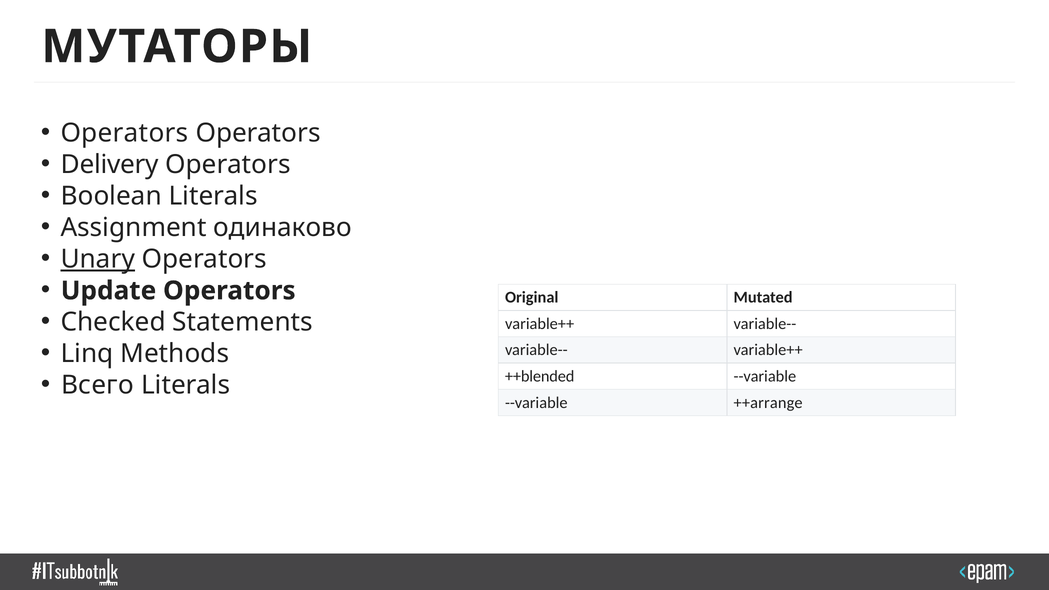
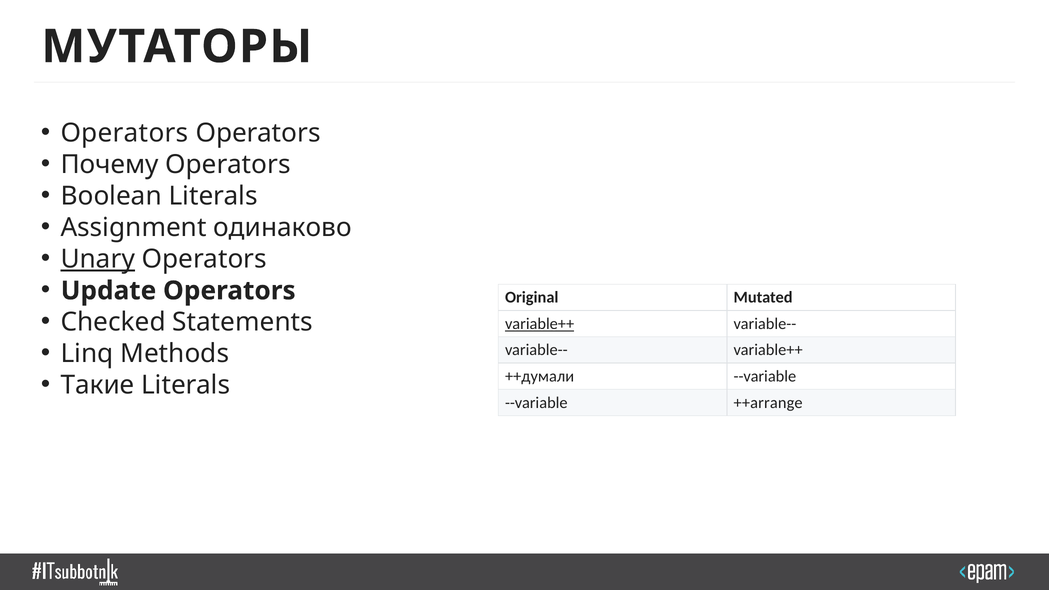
Delivery: Delivery -> Почему (110, 165)
variable++ underline: none -> present (540, 324)
++blended: ++blended -> ++думали (540, 376)
Всего: Всего -> Такие (97, 385)
